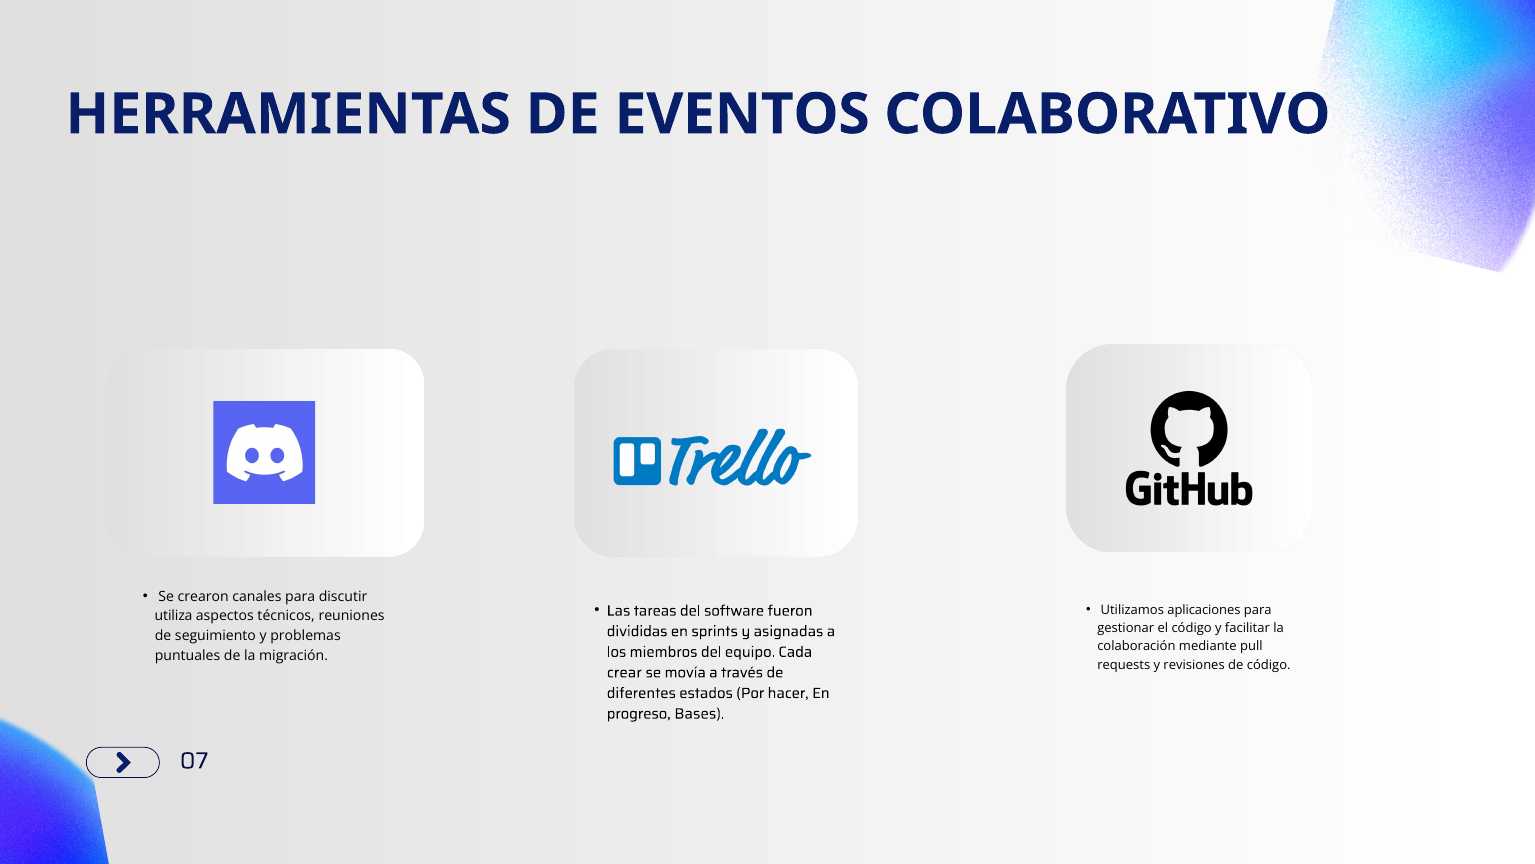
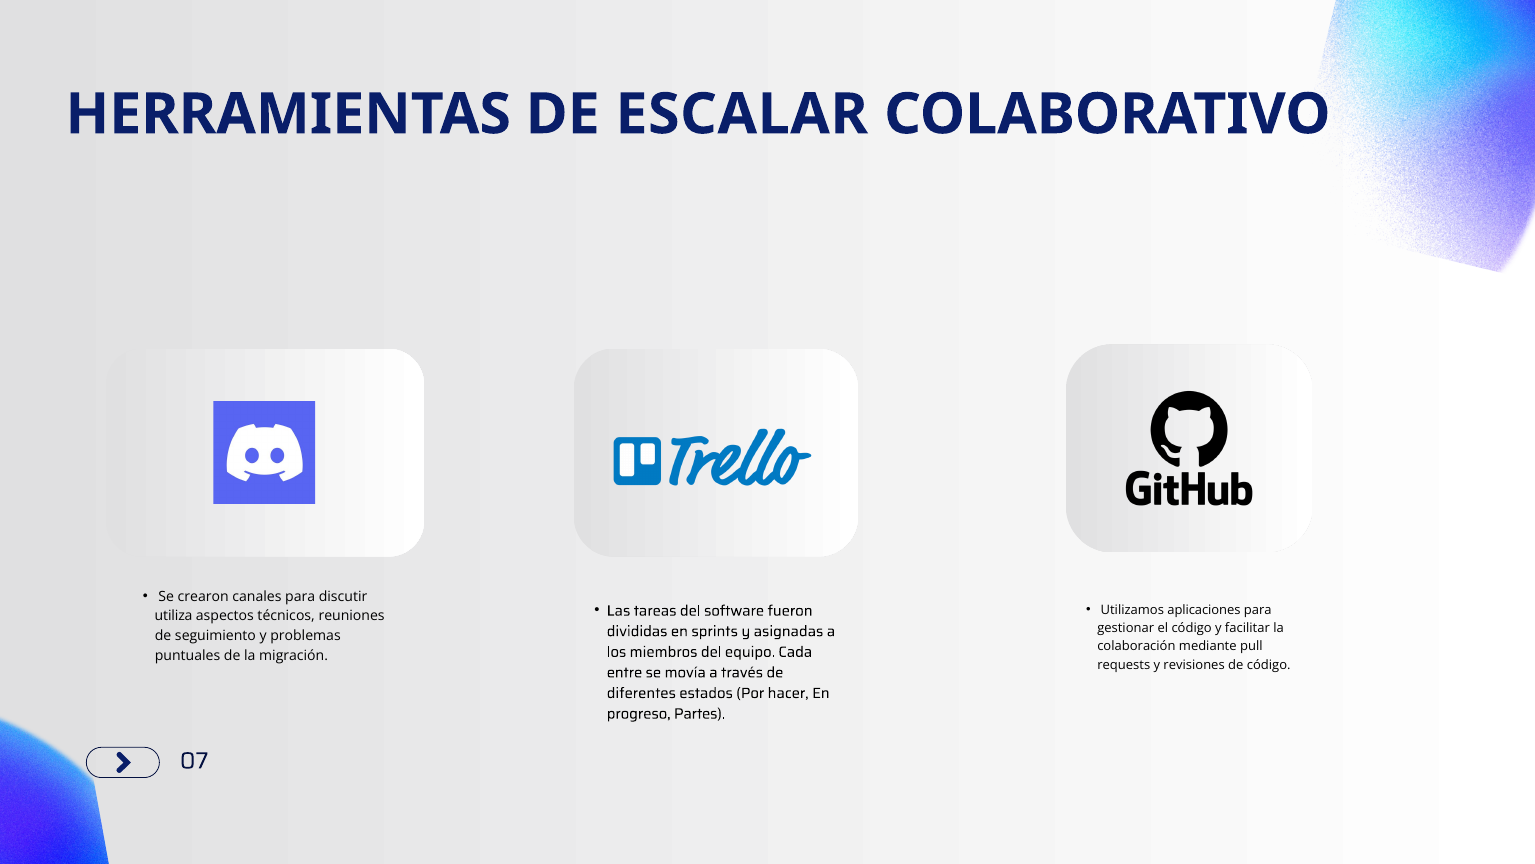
EVENTOS: EVENTOS -> ESCALAR (742, 114)
crear: crear -> entre (625, 672)
Bases: Bases -> Partes (699, 713)
